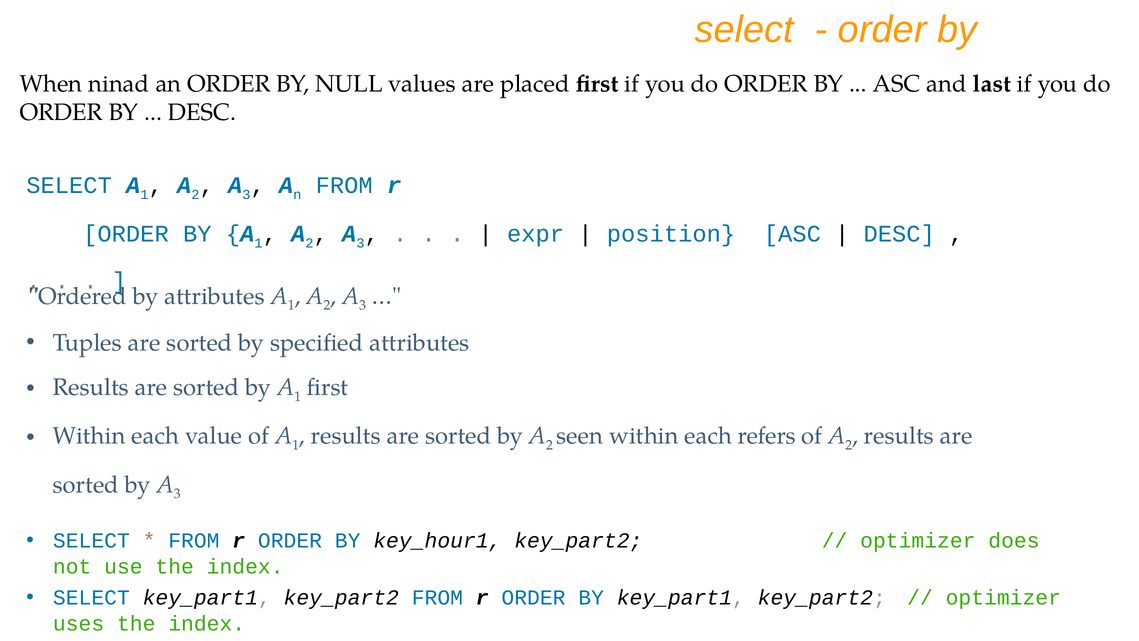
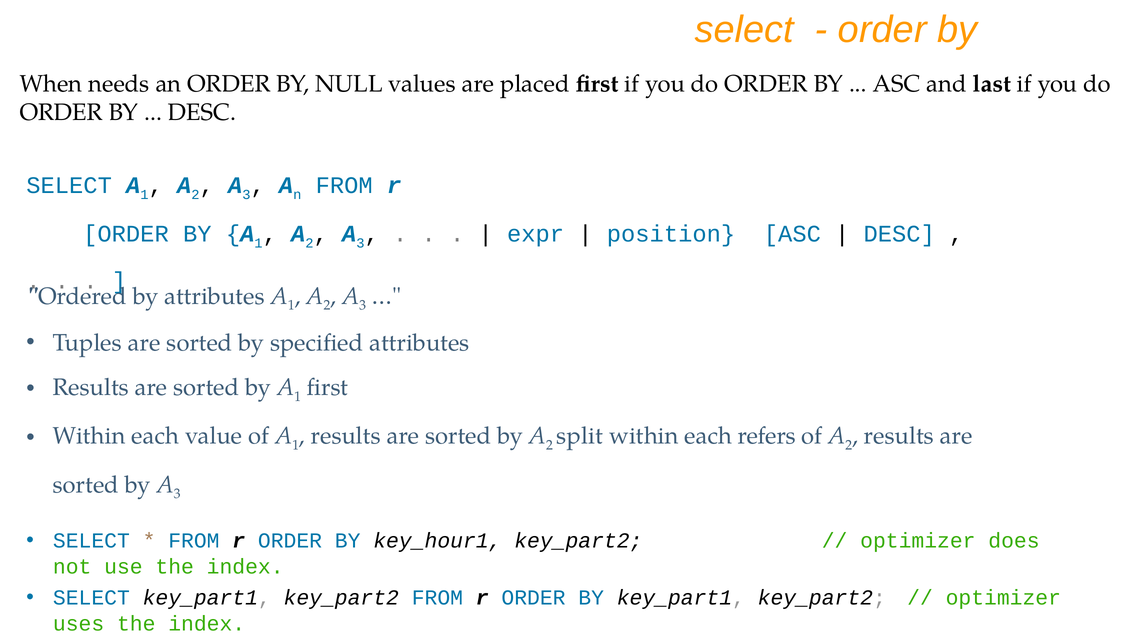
ninad: ninad -> needs (119, 84)
seen: seen -> split (580, 436)
